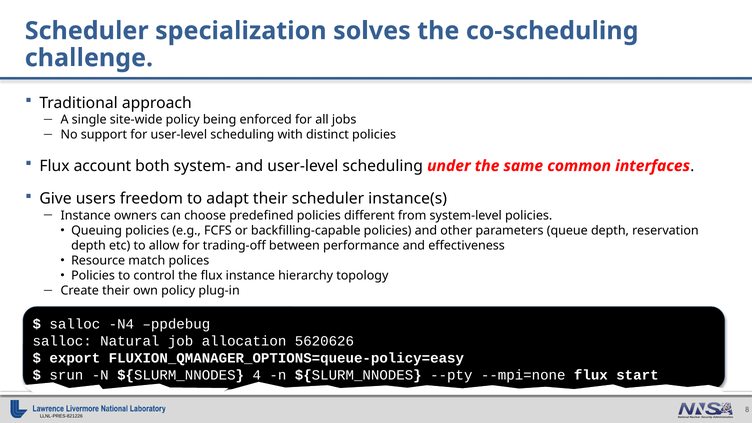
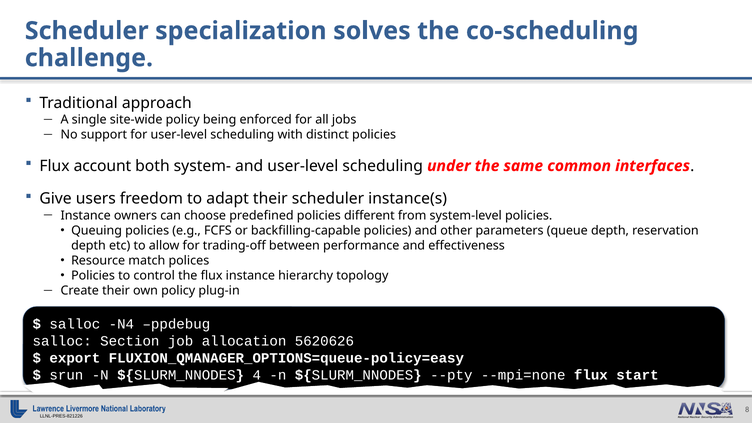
Natural: Natural -> Section (130, 341)
